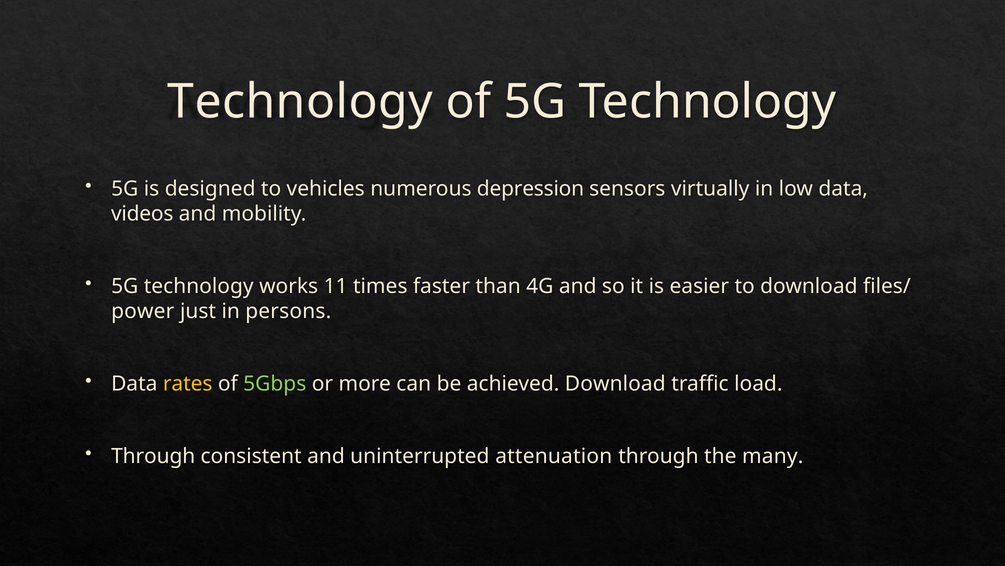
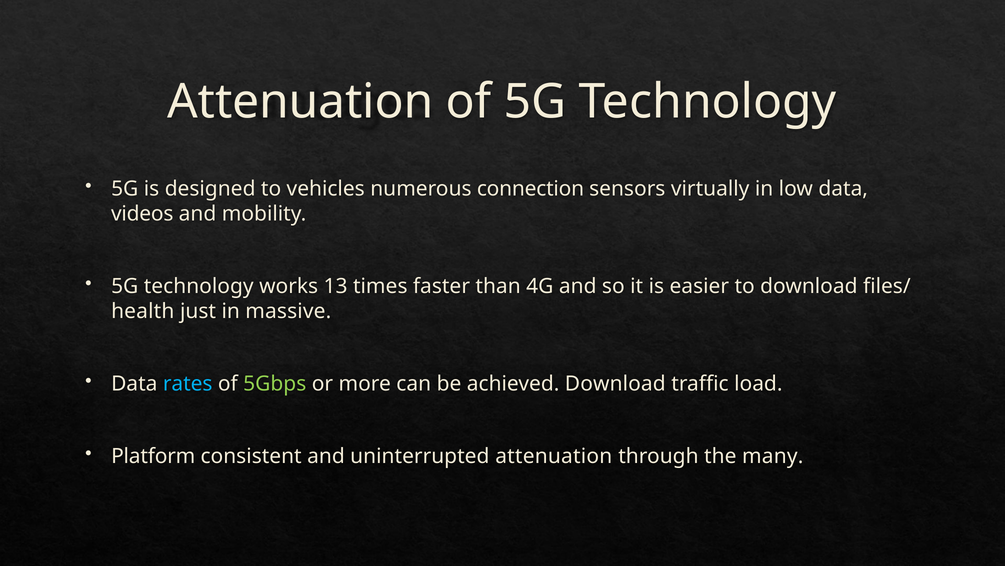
Technology: Technology -> Attenuation (300, 102)
depression: depression -> connection (530, 189)
11: 11 -> 13 (336, 286)
power: power -> health (143, 311)
persons: persons -> massive (288, 311)
rates colour: yellow -> light blue (188, 383)
Through: Through -> Platform (153, 456)
